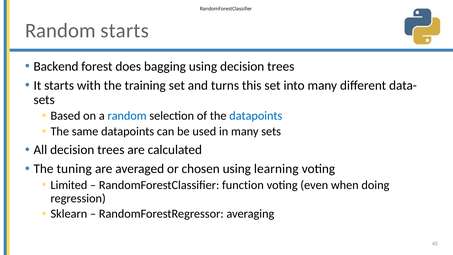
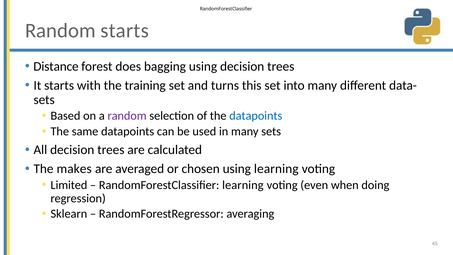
Backend: Backend -> Distance (56, 66)
random colour: blue -> purple (127, 116)
tuning: tuning -> makes (74, 169)
RandomForestClassifier function: function -> learning (243, 185)
